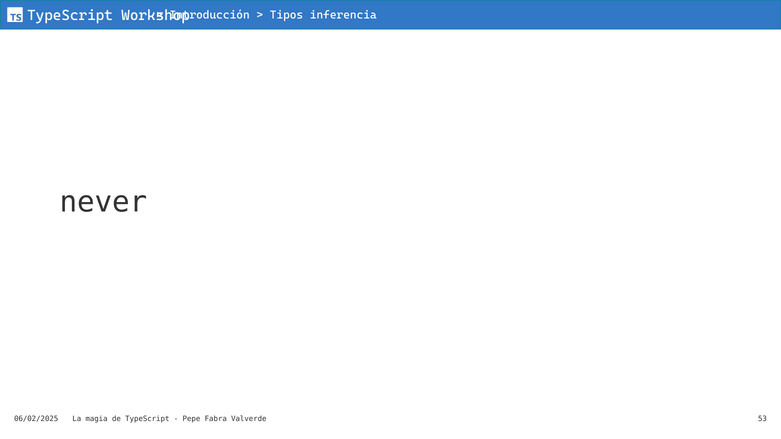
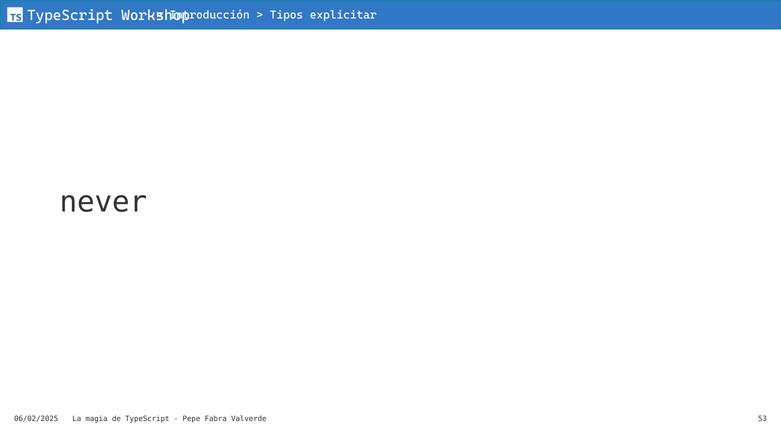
inferencia: inferencia -> explicitar (343, 15)
